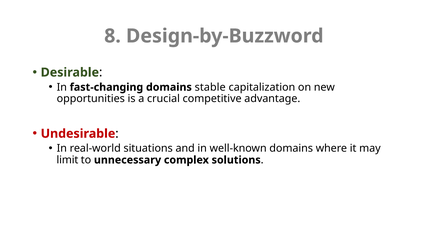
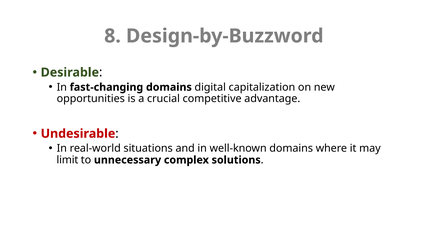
stable: stable -> digital (210, 87)
